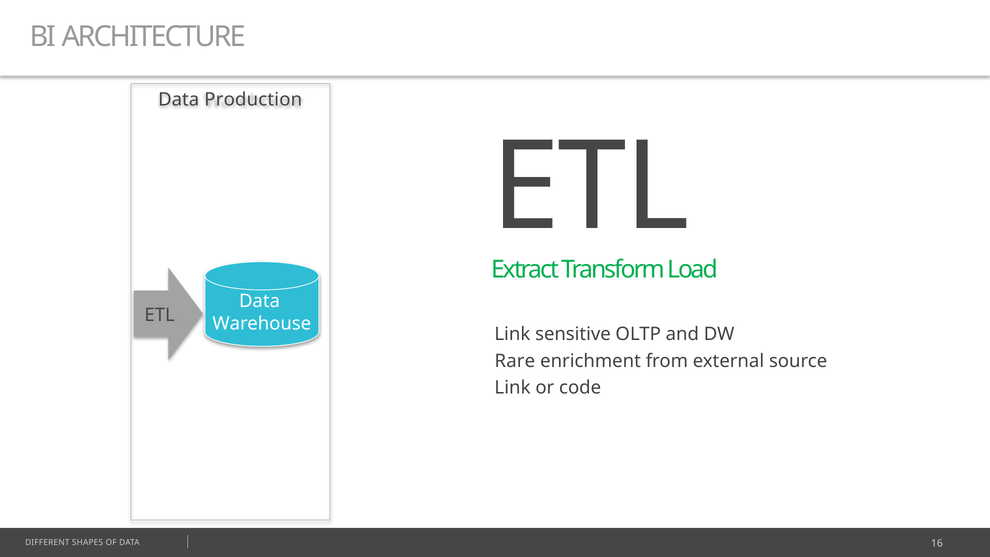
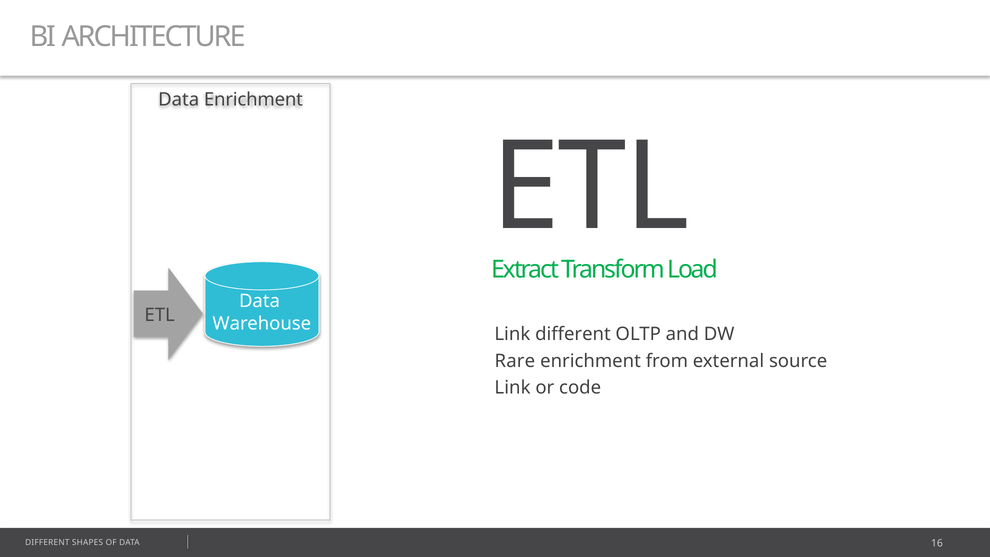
Data Production: Production -> Enrichment (253, 100)
Link sensitive: sensitive -> different (573, 334)
